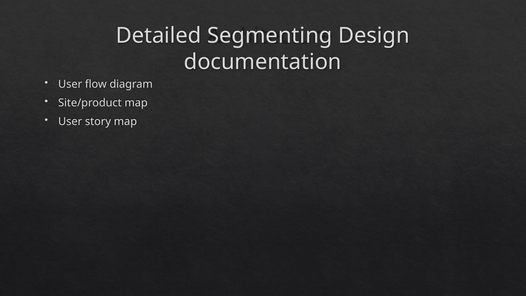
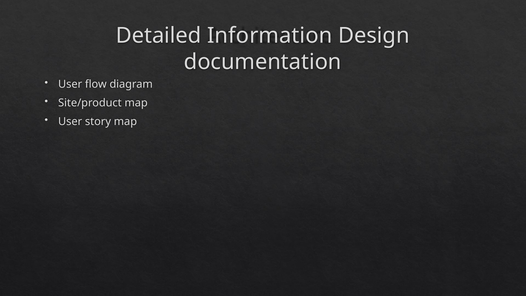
Segmenting: Segmenting -> Information (270, 36)
